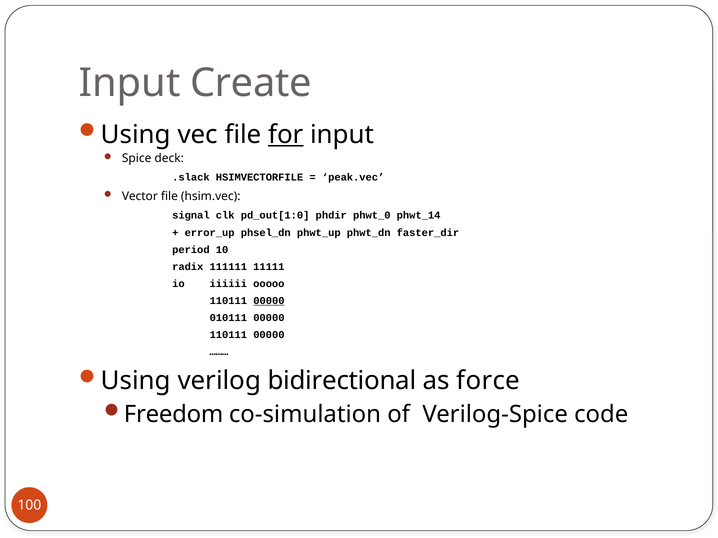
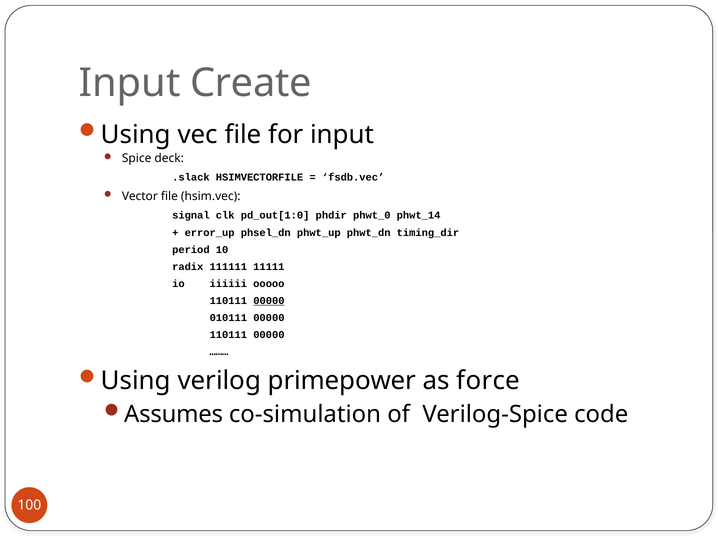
for underline: present -> none (286, 135)
peak.vec: peak.vec -> fsdb.vec (353, 178)
faster_dir: faster_dir -> timing_dir (428, 233)
bidirectional: bidirectional -> primepower (342, 381)
Freedom: Freedom -> Assumes (174, 415)
